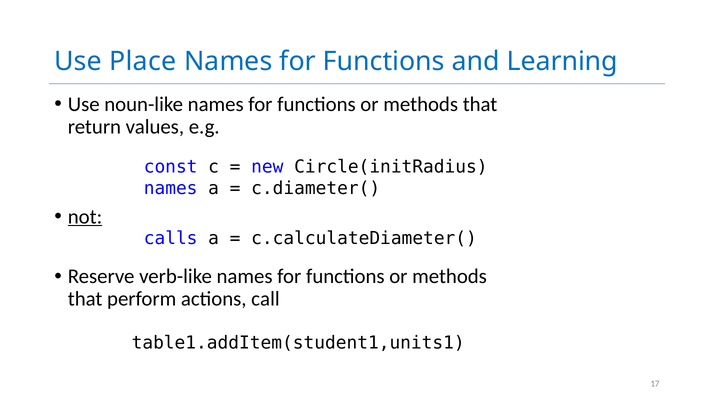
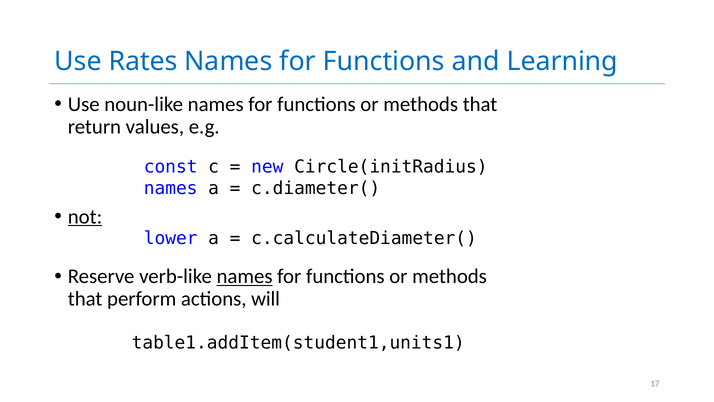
Place: Place -> Rates (143, 61)
calls: calls -> lower (171, 238)
names underline: none -> present (245, 276)
call: call -> will (266, 299)
